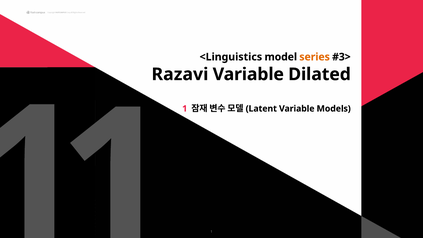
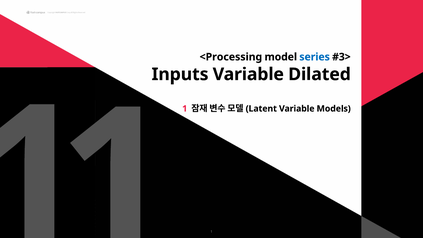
<Linguistics: <Linguistics -> <Processing (231, 57)
series colour: orange -> blue (315, 57)
Razavi: Razavi -> Inputs (180, 74)
